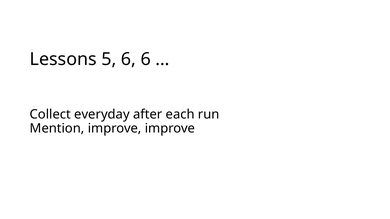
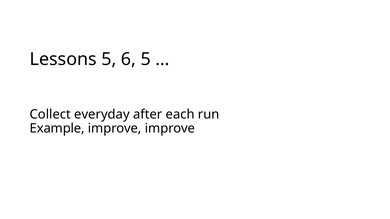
6 6: 6 -> 5 (146, 59)
Mention: Mention -> Example (57, 129)
